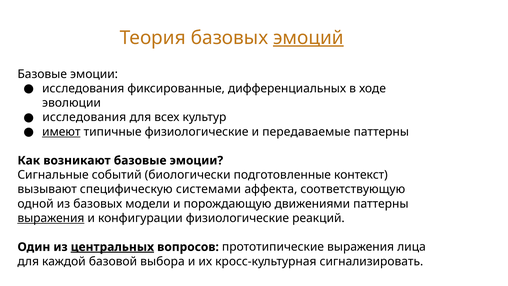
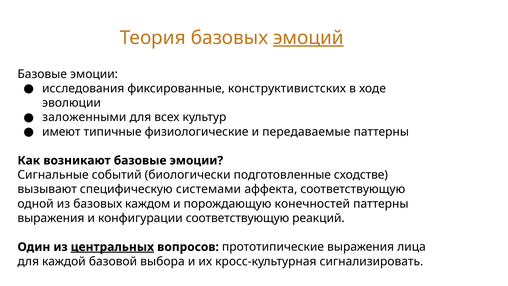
дифференциальных: дифференциальных -> конструктивистских (287, 88)
исследования: исследования -> заложенными (84, 117)
имеют underline: present -> none (61, 132)
контекст: контекст -> сходстве (361, 175)
модели: модели -> каждом (148, 204)
движениями: движениями -> конечностей (312, 204)
выражения underline: present -> none (51, 218)
конфигурации физиологические: физиологические -> соответствующую (237, 218)
